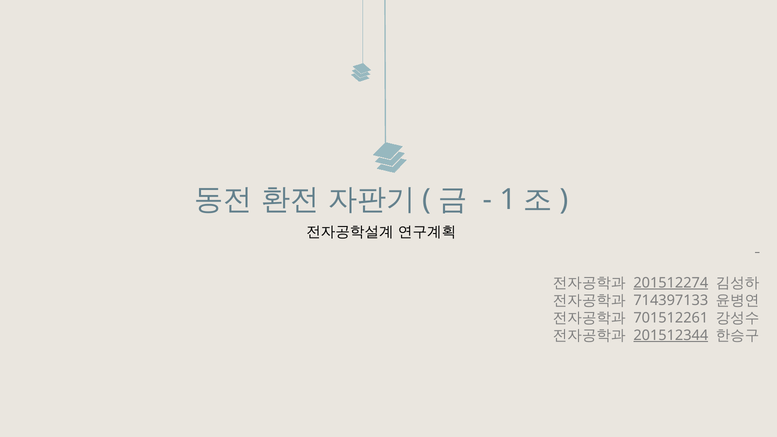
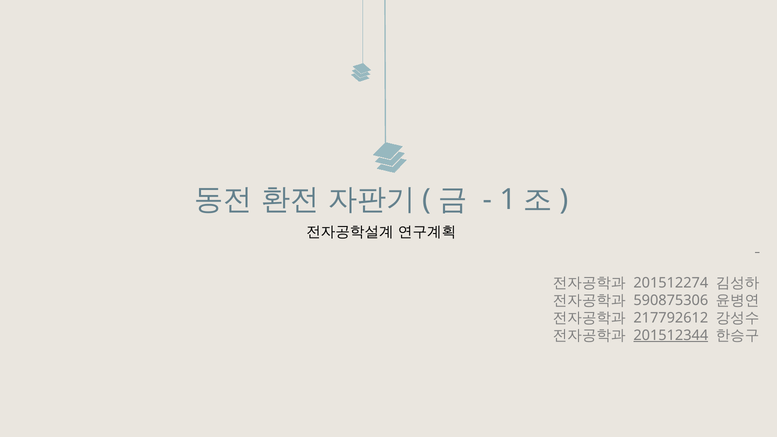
201512274 underline: present -> none (671, 283)
714397133: 714397133 -> 590875306 (671, 300)
701512261: 701512261 -> 217792612 (671, 318)
